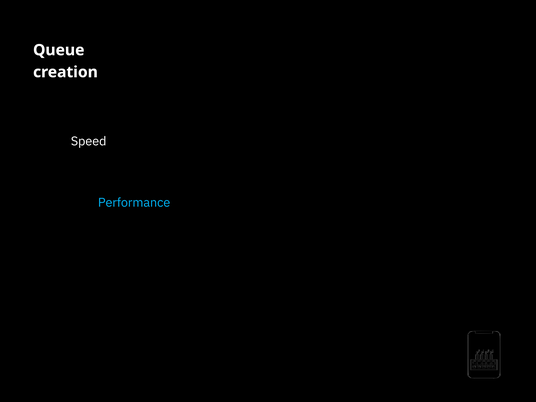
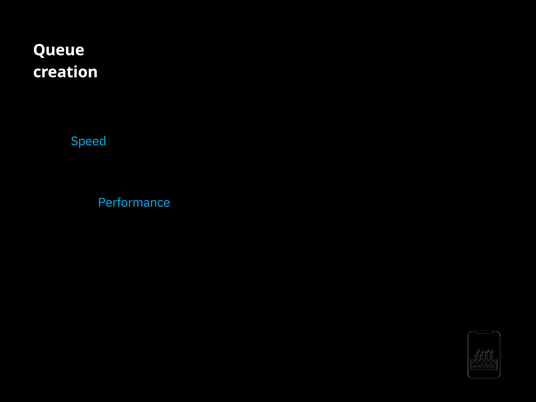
Speed colour: white -> light blue (89, 142)
